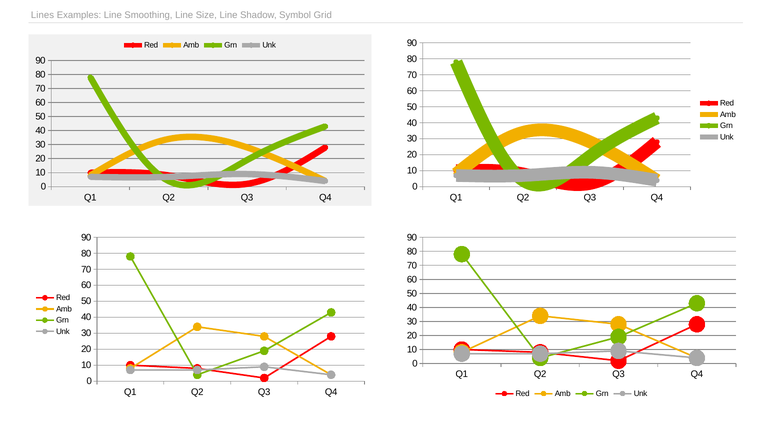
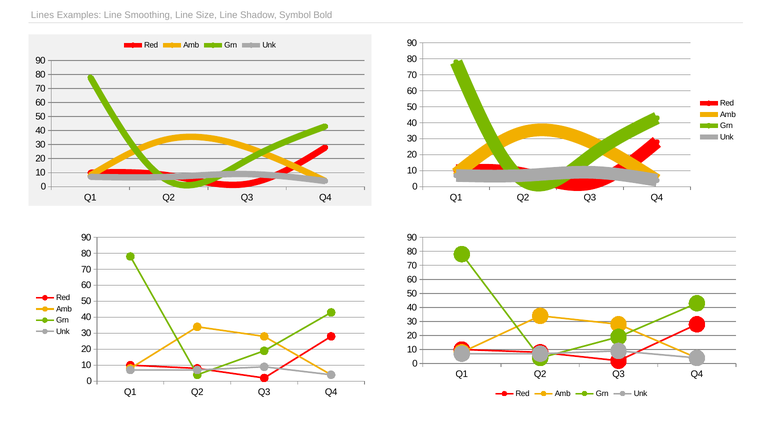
Grid: Grid -> Bold (323, 15)
